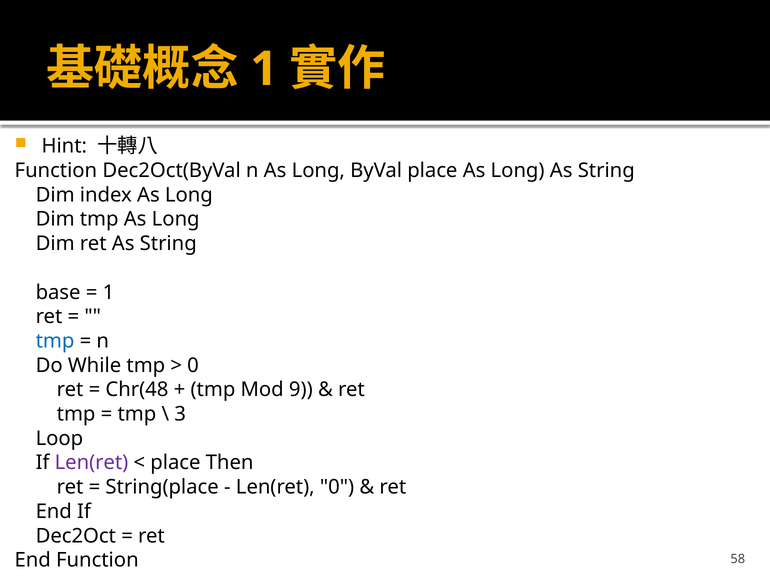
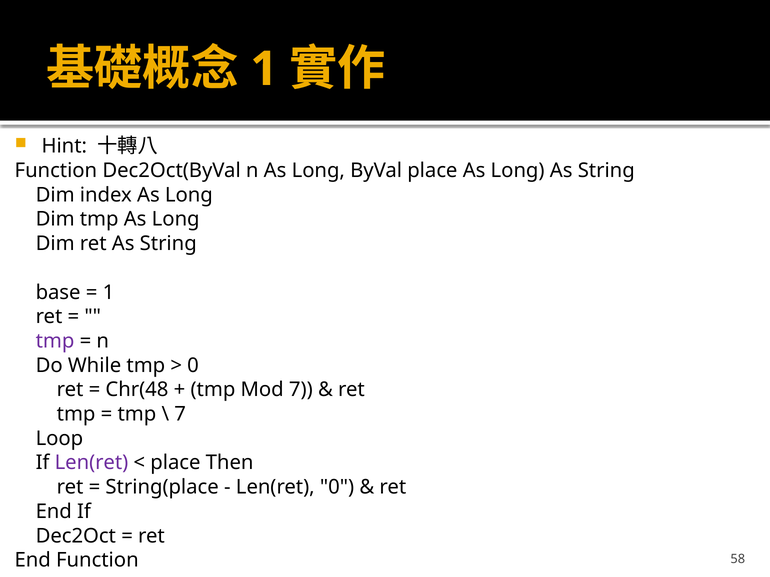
tmp colour: blue -> purple (55, 341)
Mod 9: 9 -> 7 (301, 390)
3: 3 -> 7 (180, 414)
